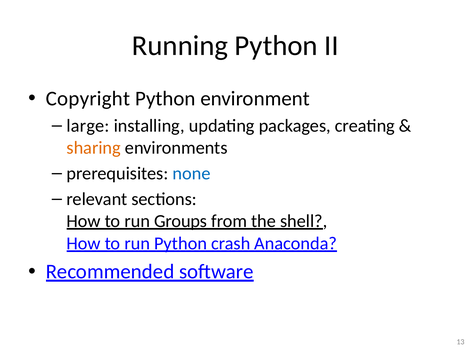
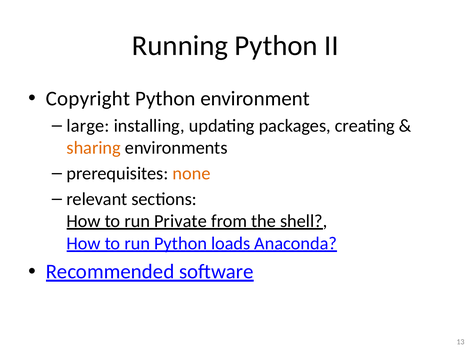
none colour: blue -> orange (191, 174)
Groups: Groups -> Private (180, 221)
crash: crash -> loads (231, 244)
